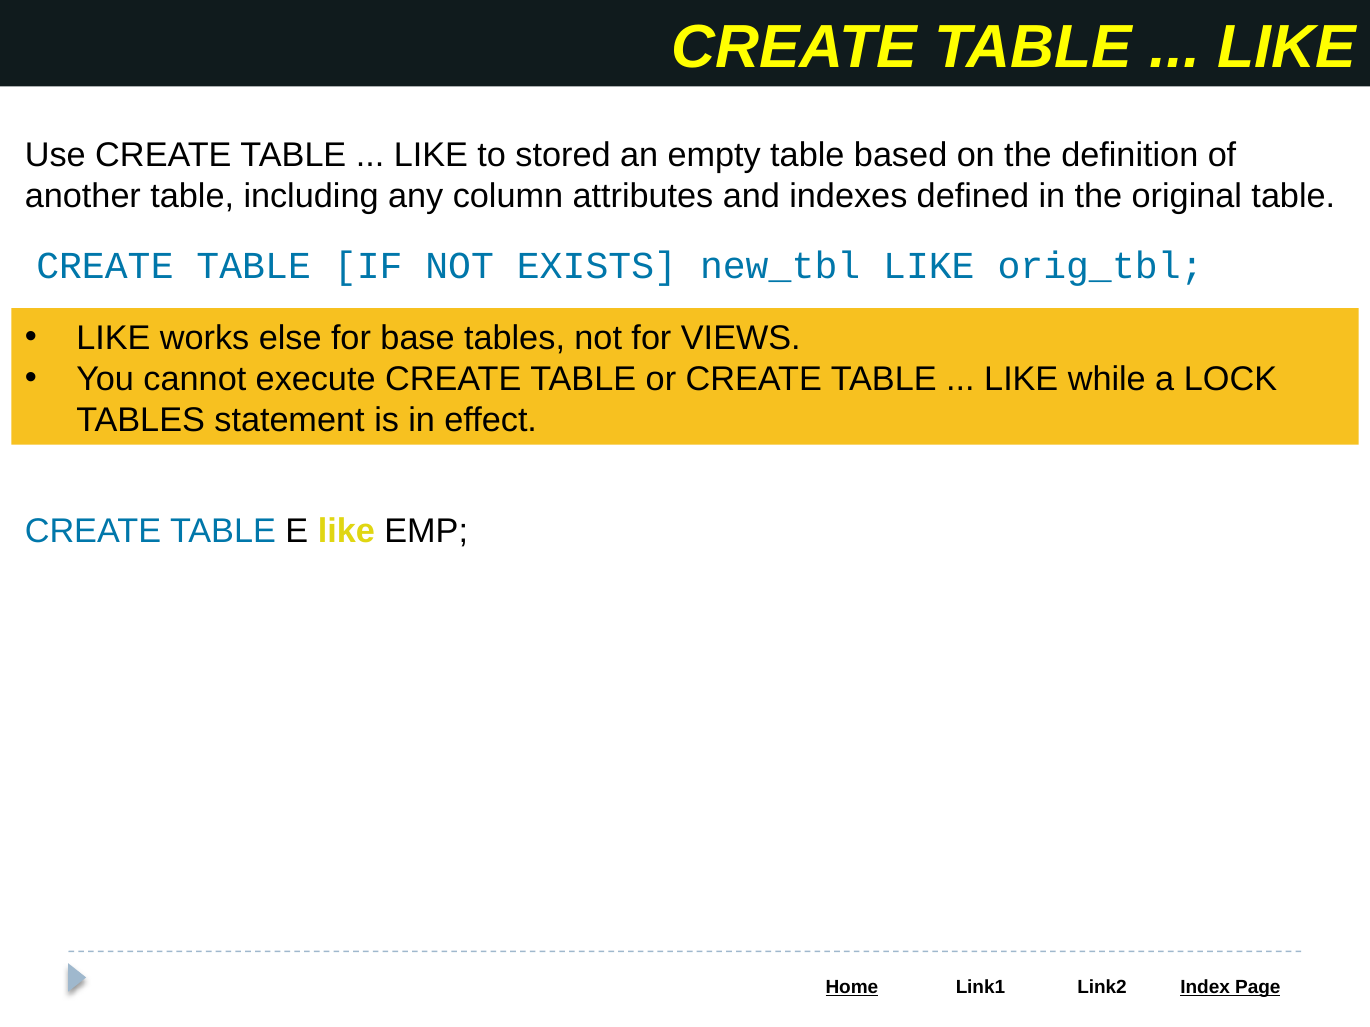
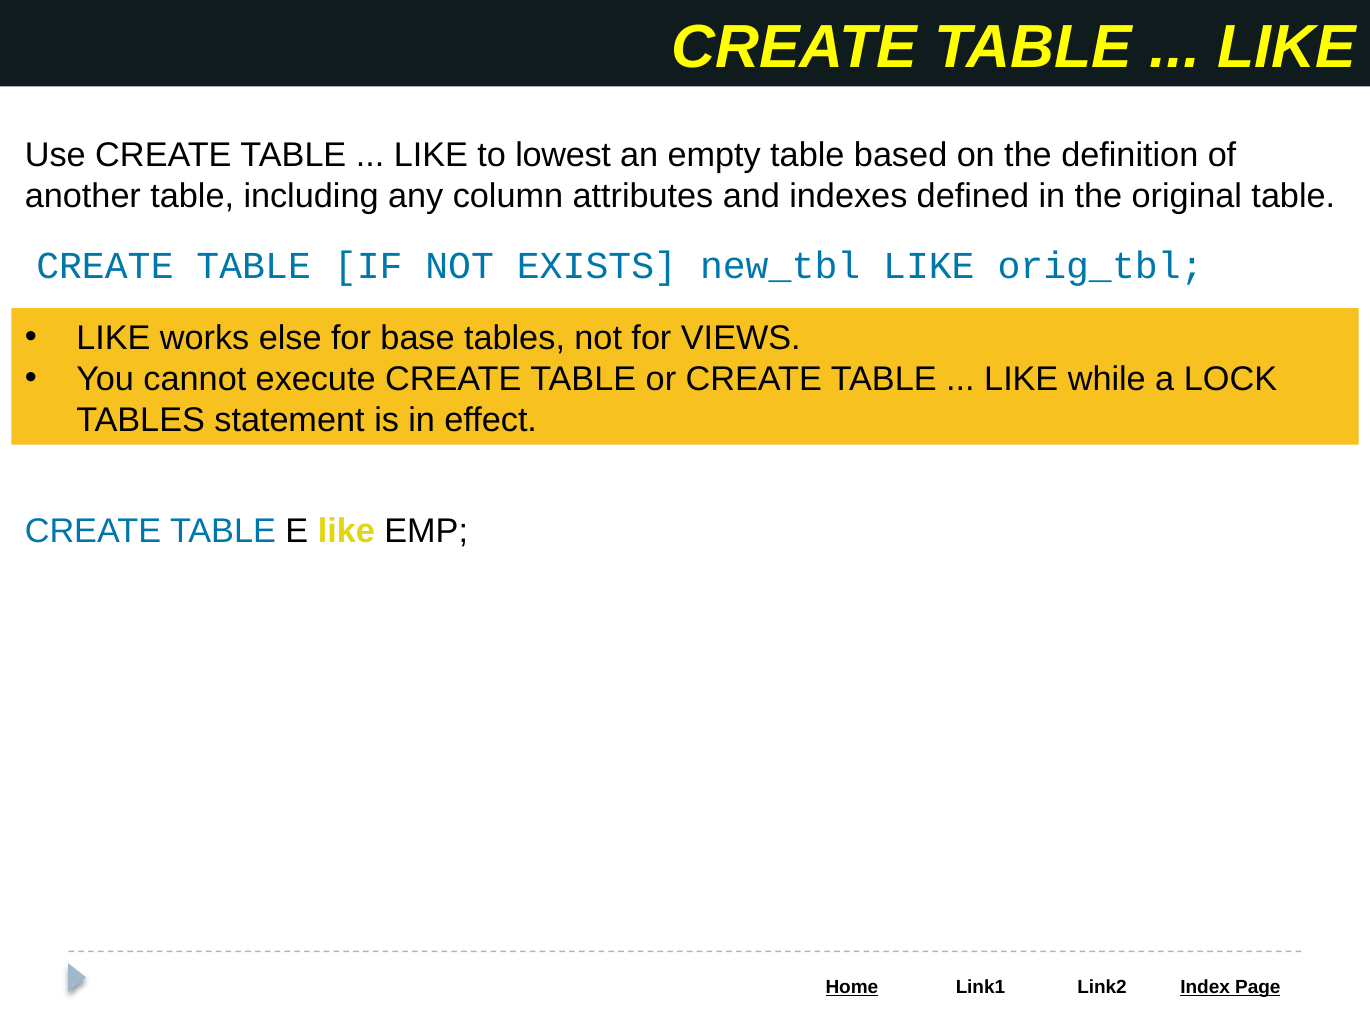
stored: stored -> lowest (563, 155)
